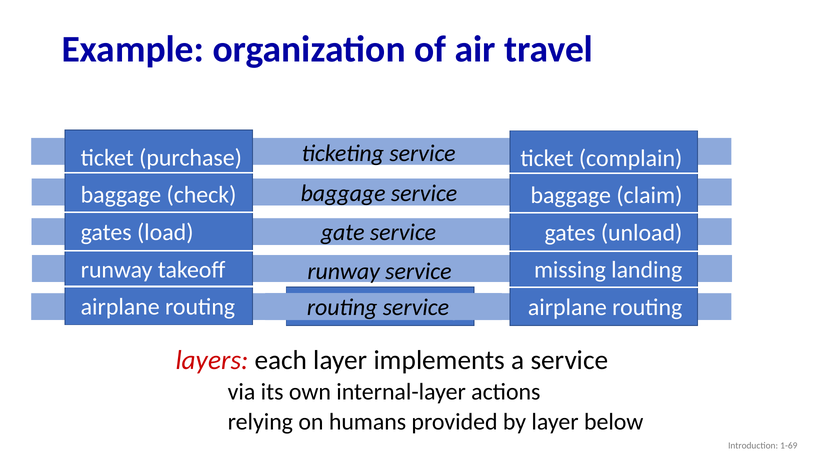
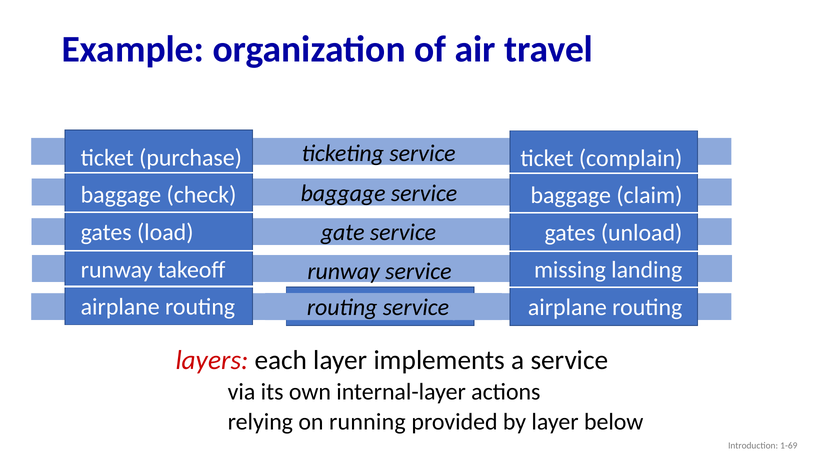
humans: humans -> running (367, 422)
